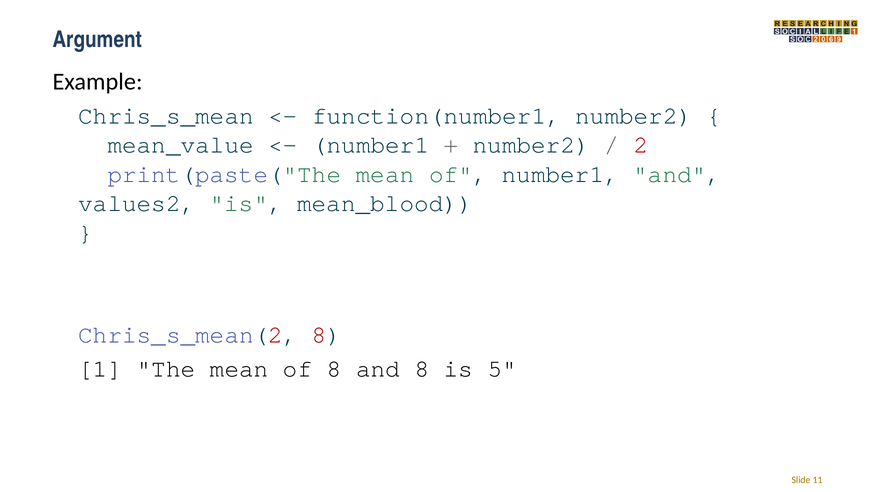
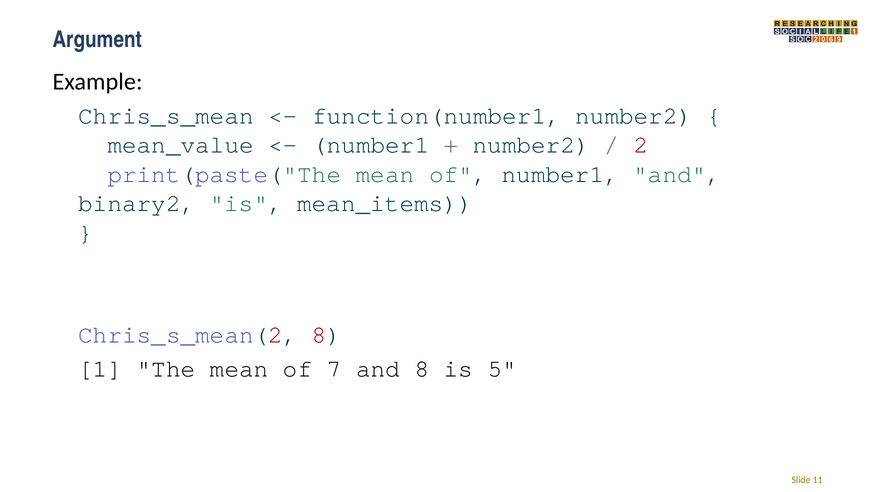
values2: values2 -> binary2 (137, 203)
mean_blood: mean_blood -> mean_items (385, 203)
of 8: 8 -> 7 (334, 369)
